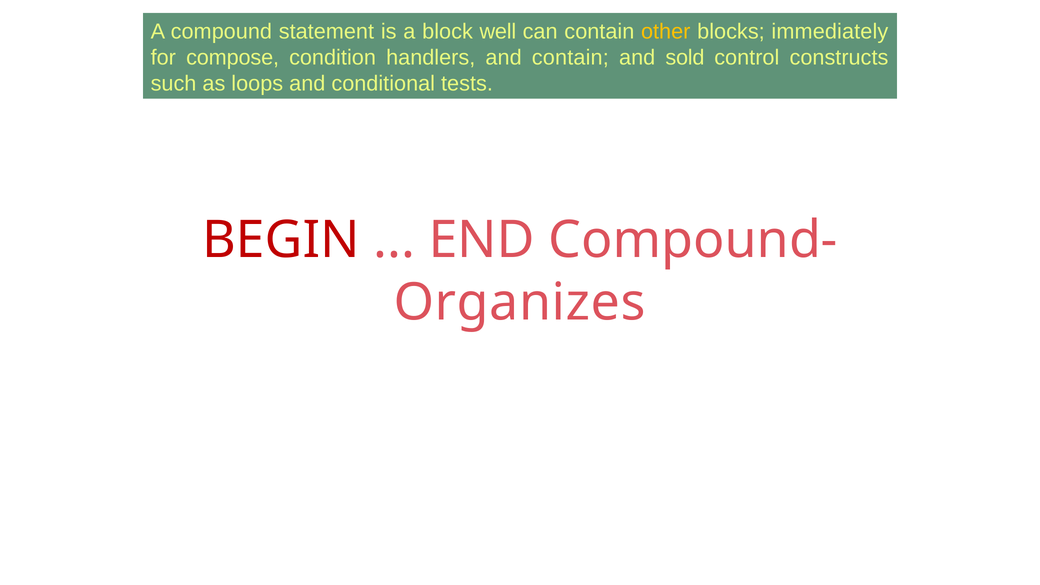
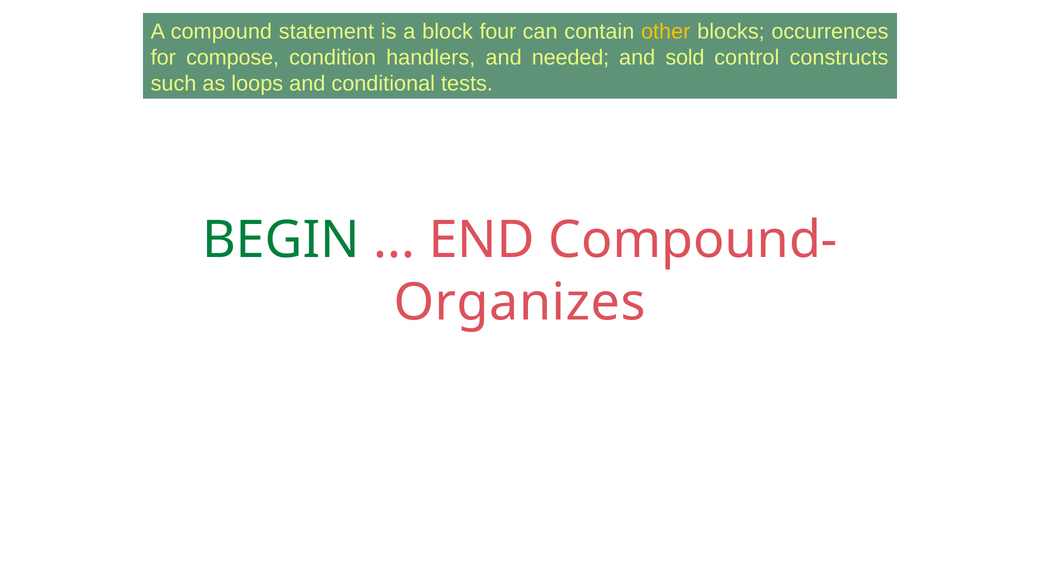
well: well -> four (498, 31)
immediately: immediately -> occurrences (830, 31)
and contain: contain -> needed (570, 57)
BEGIN colour: red -> green (281, 240)
